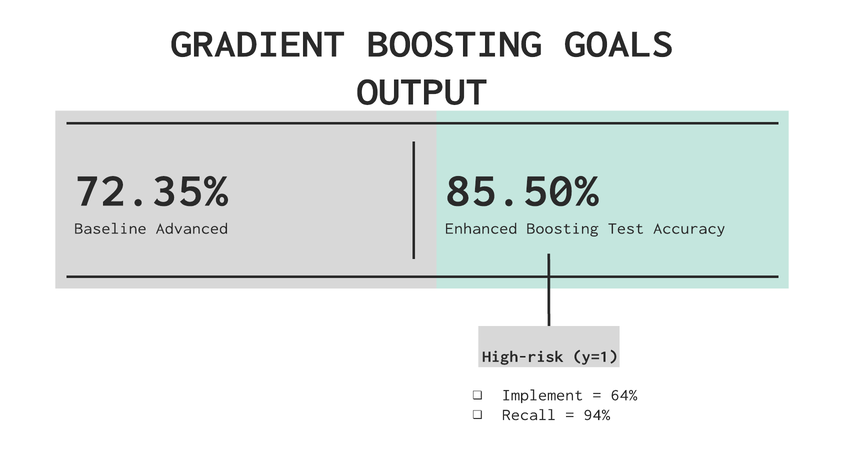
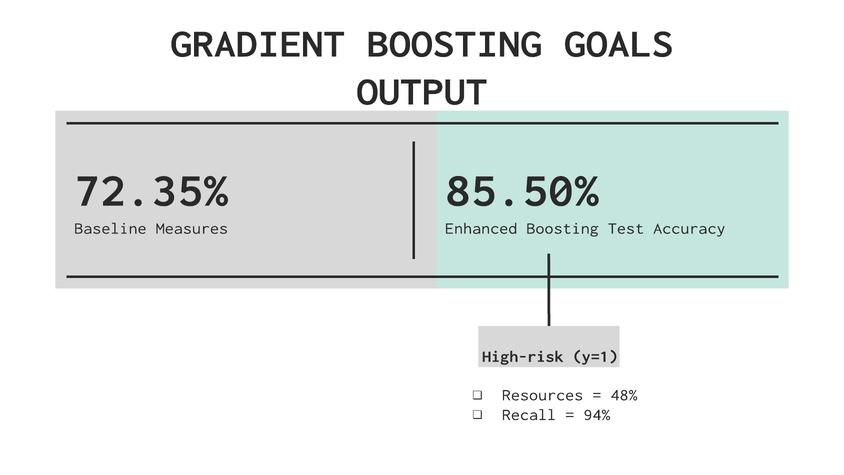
Advanced: Advanced -> Measures (192, 228)
Implement: Implement -> Resources (543, 395)
64%: 64% -> 48% (624, 395)
